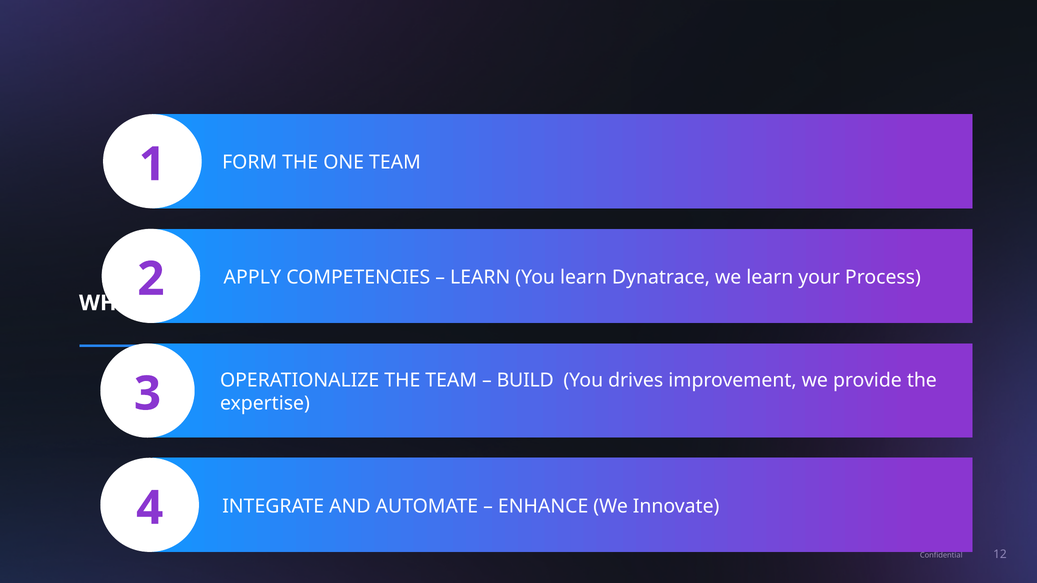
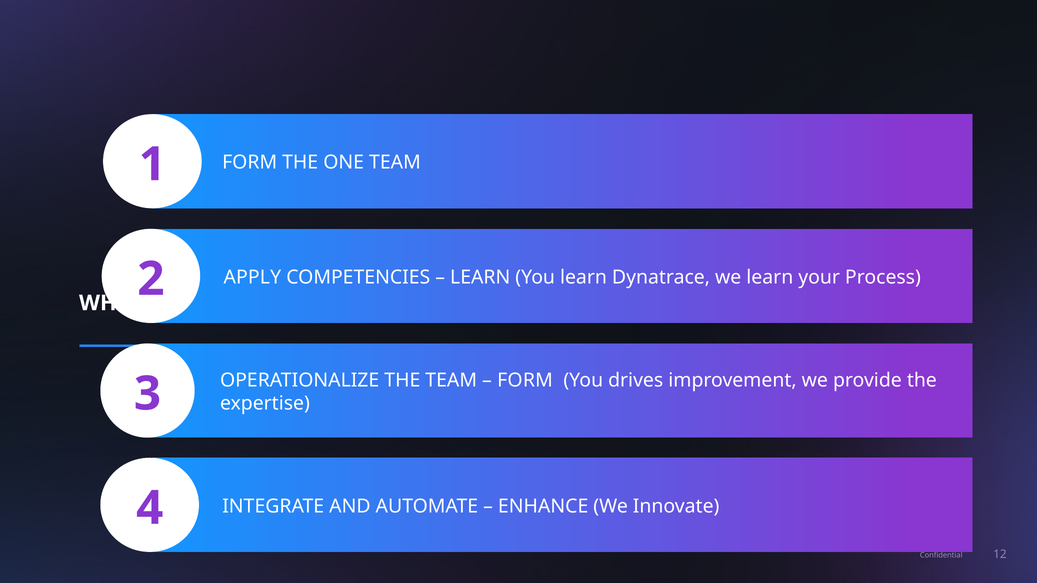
BUILD: BUILD -> FORM (525, 380)
